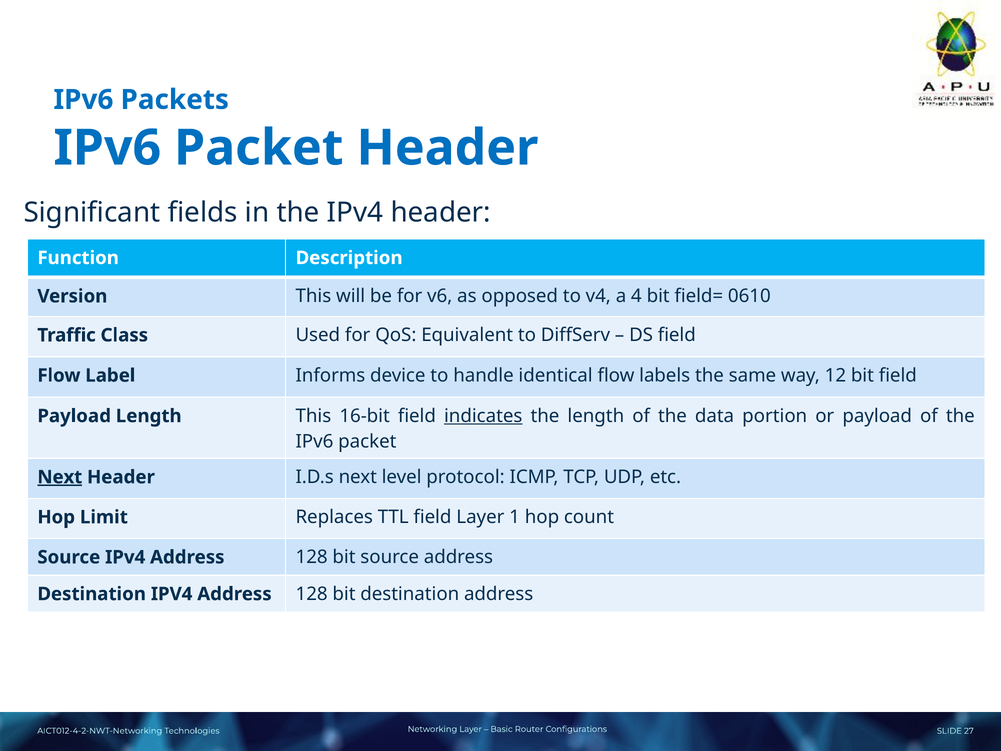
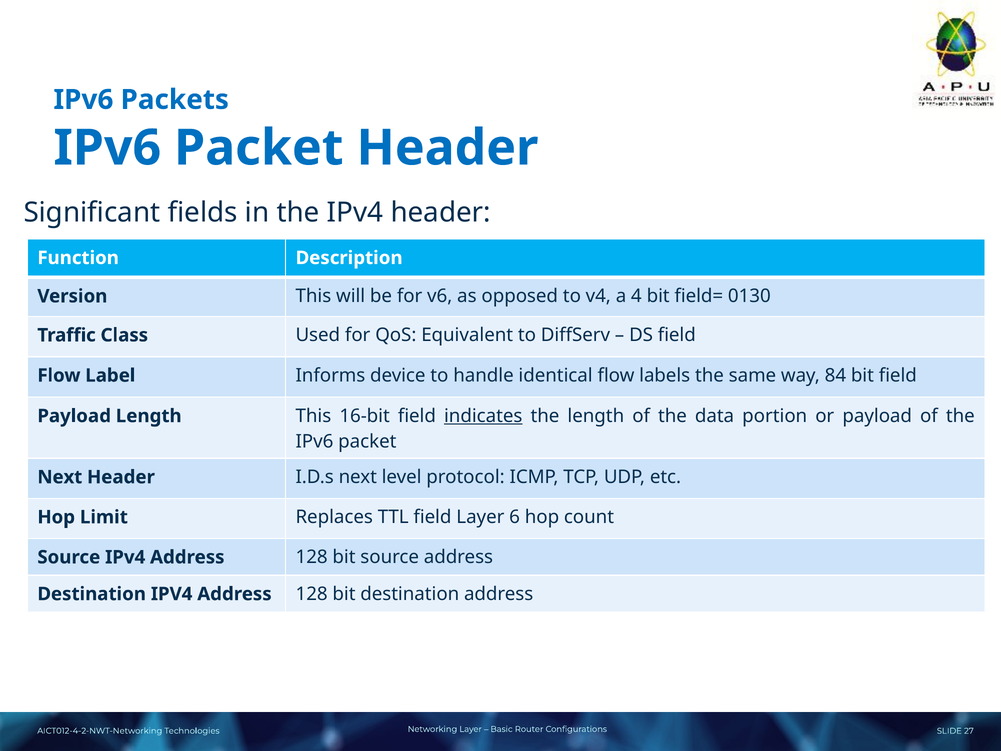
0610: 0610 -> 0130 (749, 296)
12: 12 -> 84 (835, 375)
Next underline: present -> none (60, 477)
1: 1 -> 6 (515, 517)
